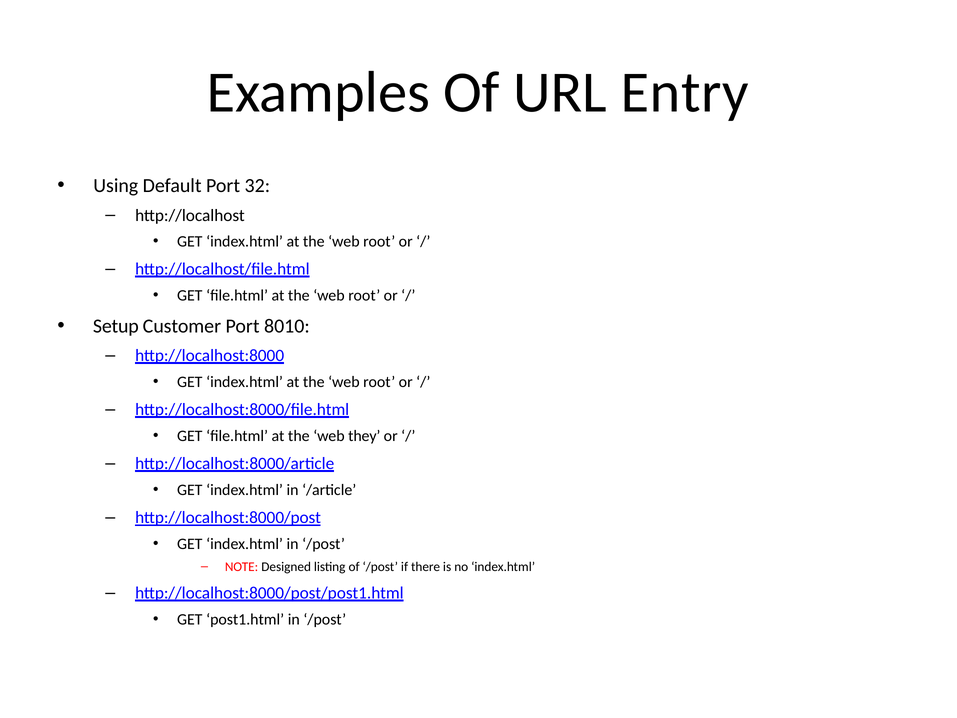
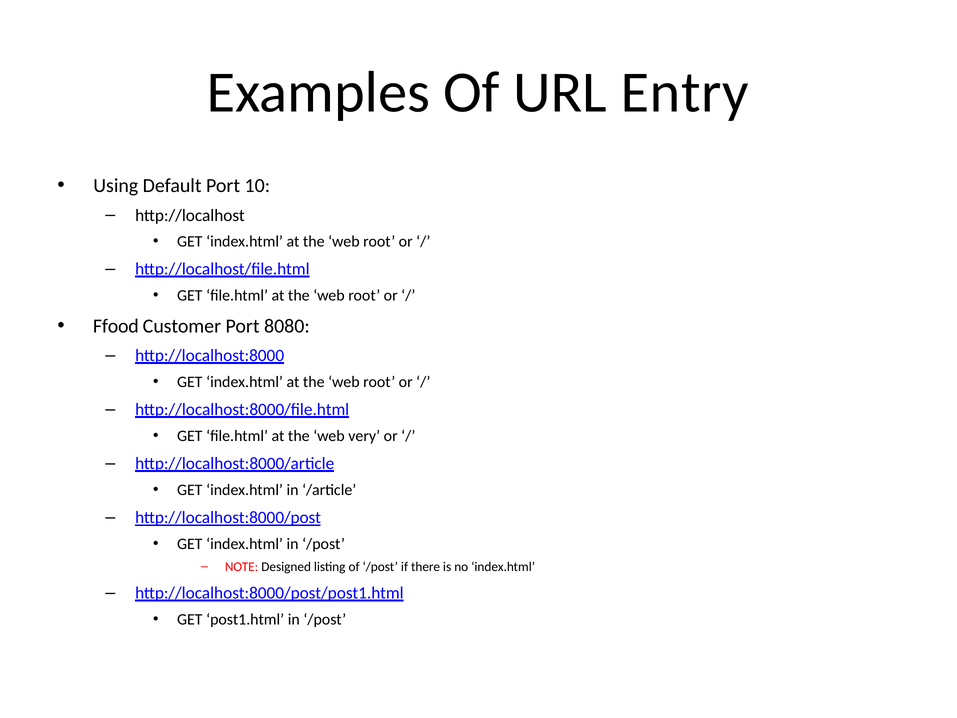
32: 32 -> 10 (257, 186)
Setup: Setup -> Ffood (116, 326)
8010: 8010 -> 8080 (287, 326)
they: they -> very (364, 436)
